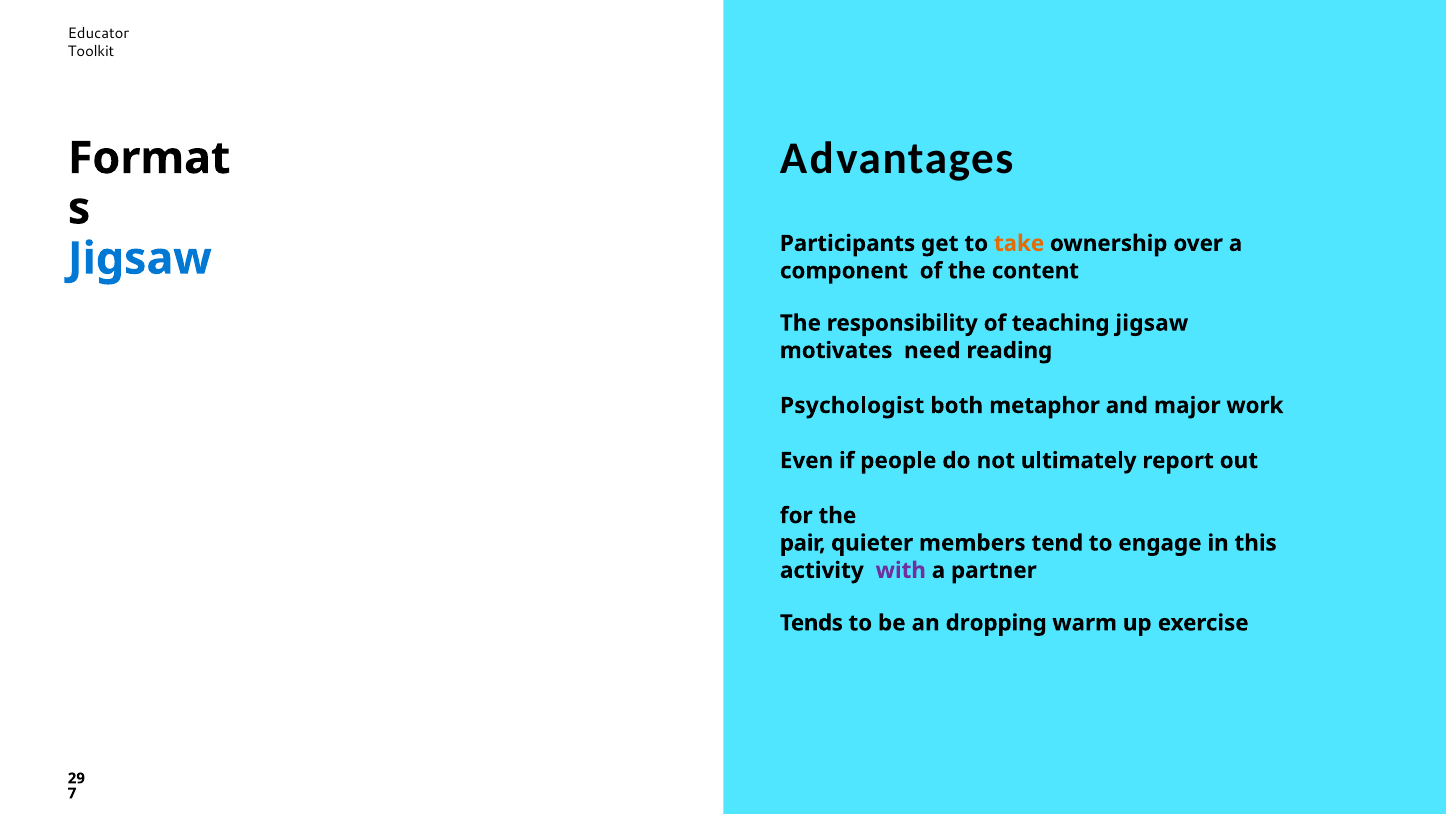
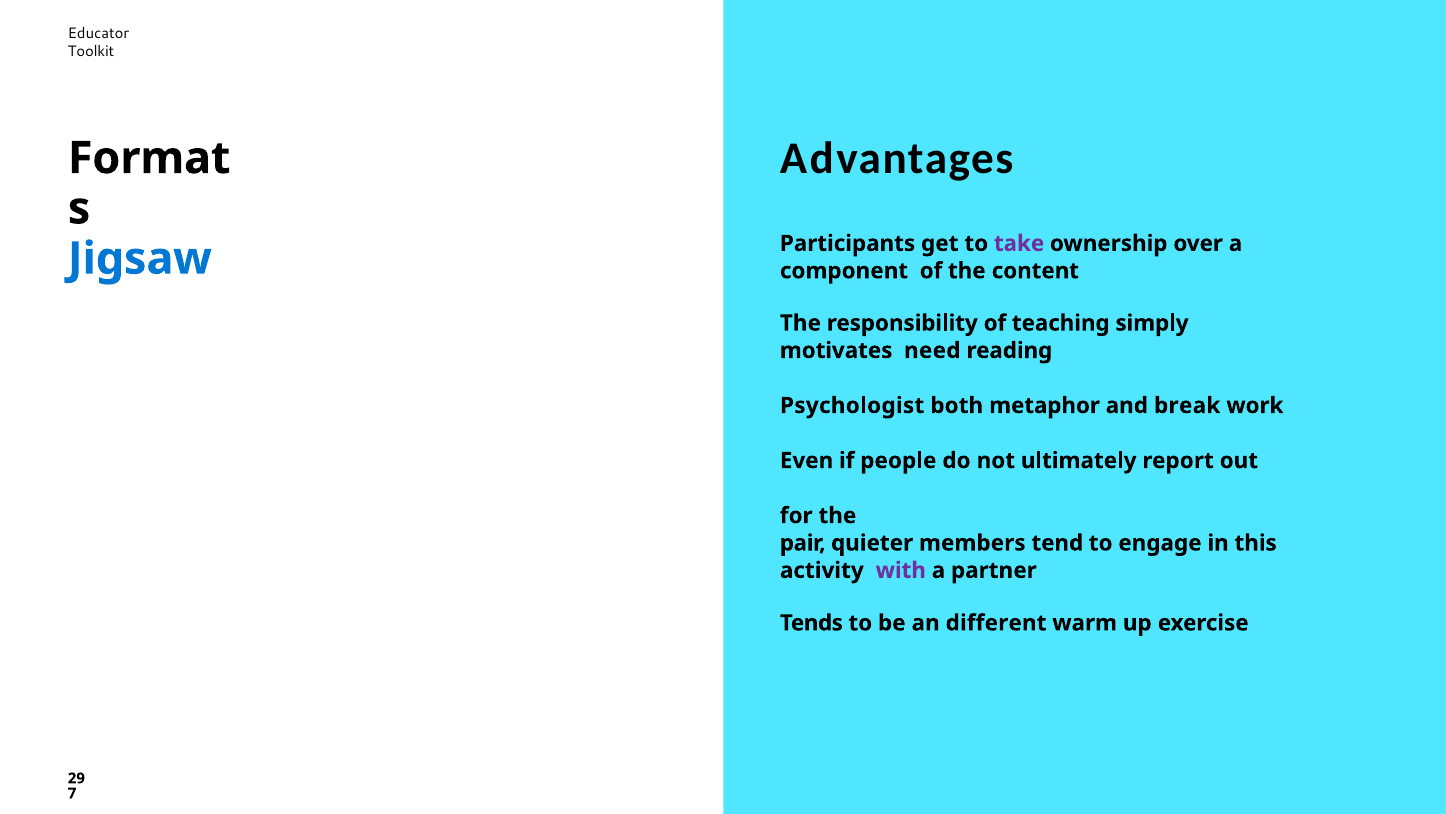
take colour: orange -> purple (1019, 243)
teaching jigsaw: jigsaw -> simply (1152, 323)
major: major -> break (1187, 405)
dropping: dropping -> different (996, 623)
